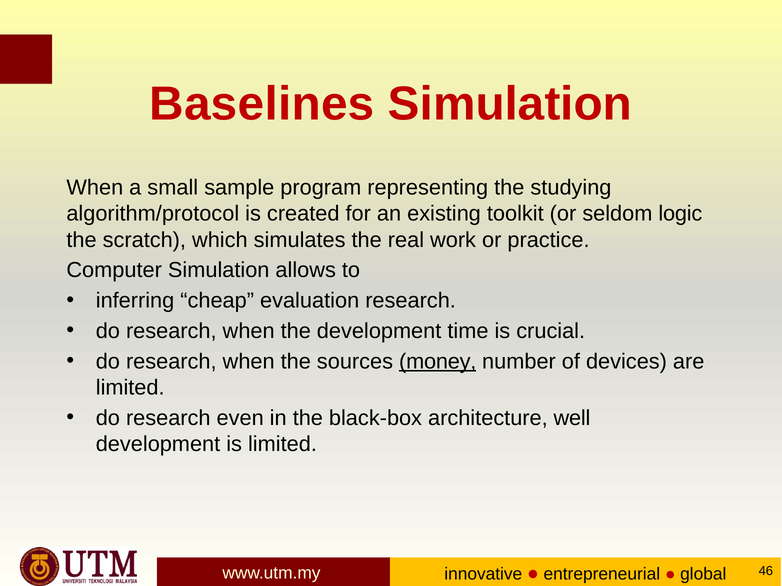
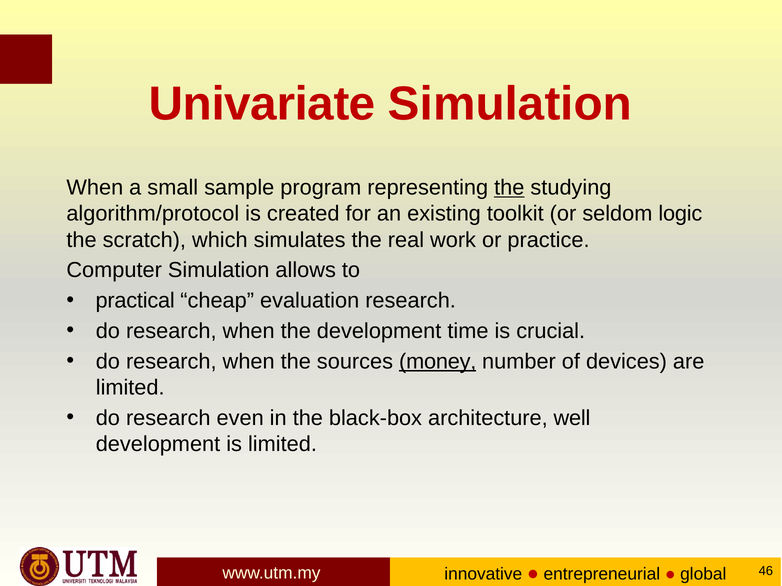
Baselines: Baselines -> Univariate (262, 104)
the underline: none -> present (509, 188)
inferring: inferring -> practical (135, 301)
